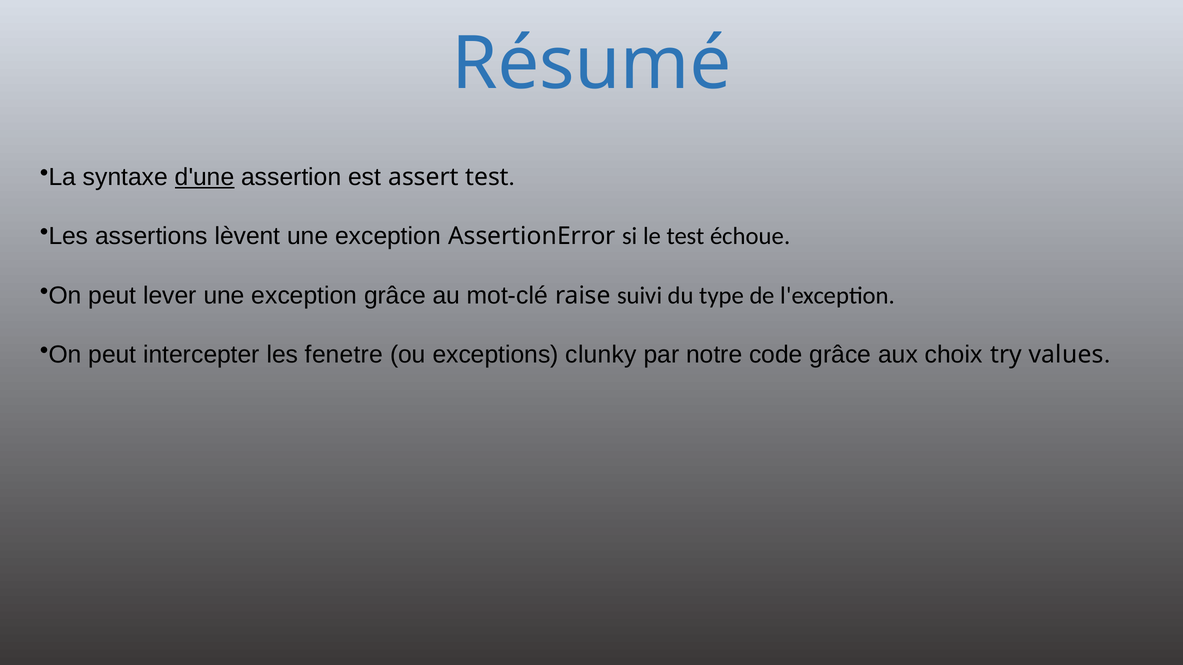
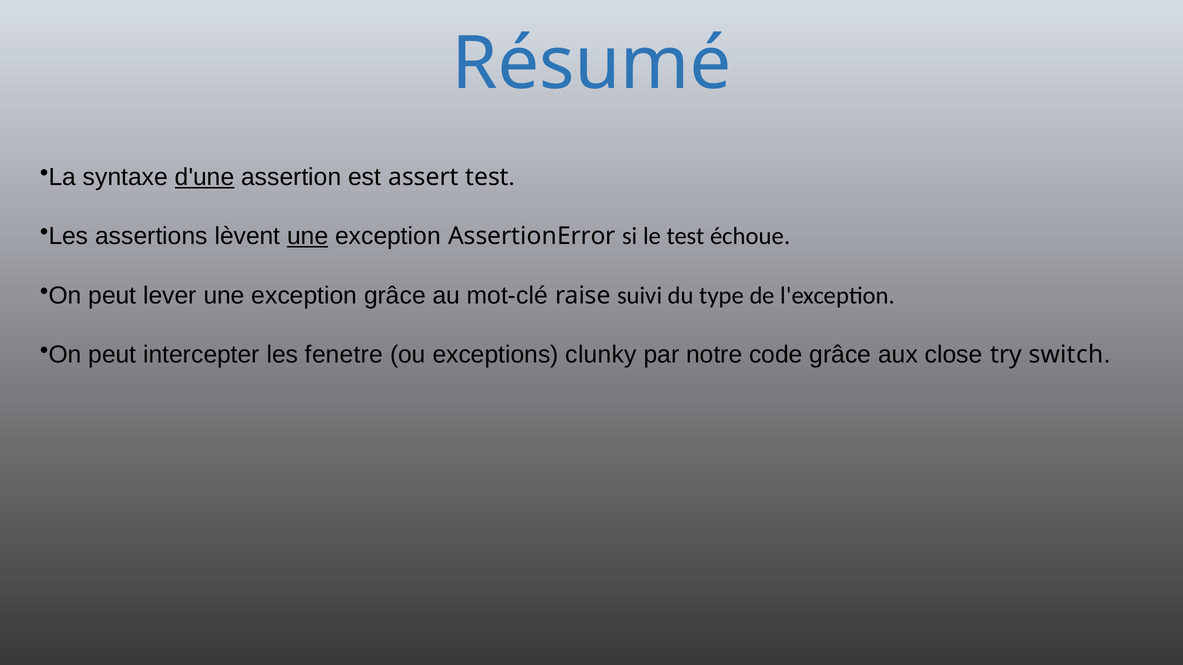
une underline: none -> present (308, 236)
choix: choix -> close (954, 355)
values: values -> switch (1066, 355)
